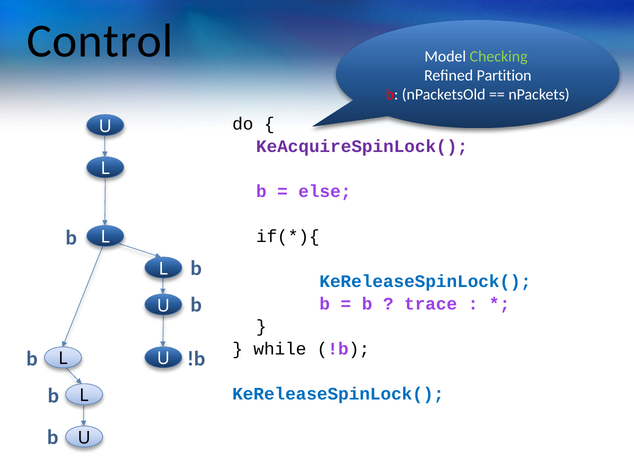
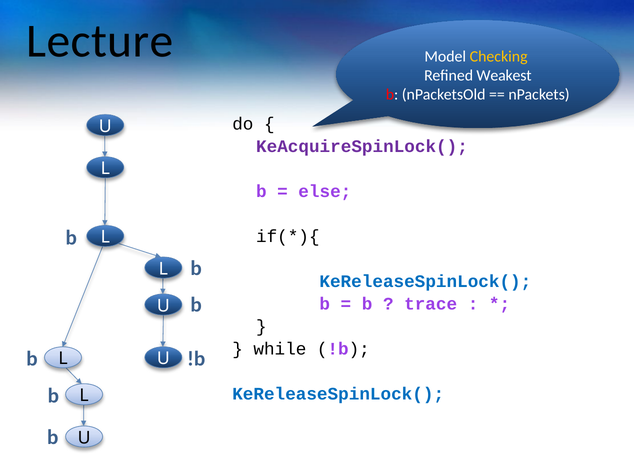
Control: Control -> Lecture (100, 41)
Checking colour: light green -> yellow (499, 56)
Partition: Partition -> Weakest (504, 75)
